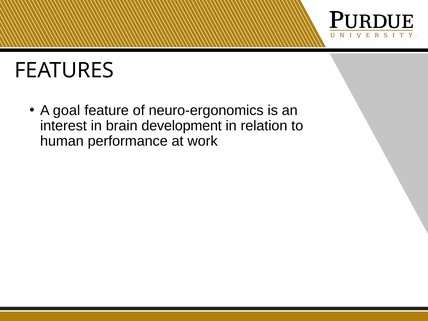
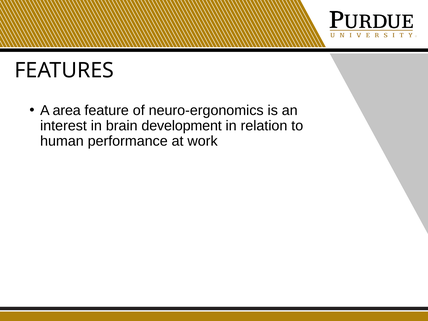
goal: goal -> area (67, 110)
